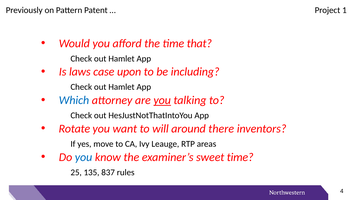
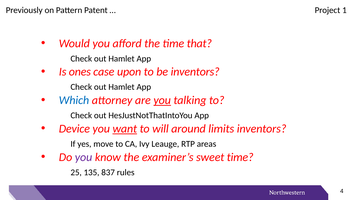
laws: laws -> ones (80, 72)
be including: including -> inventors (195, 72)
Rotate: Rotate -> Device (74, 129)
want underline: none -> present (125, 129)
there: there -> limits (221, 129)
you colour: blue -> purple (84, 157)
